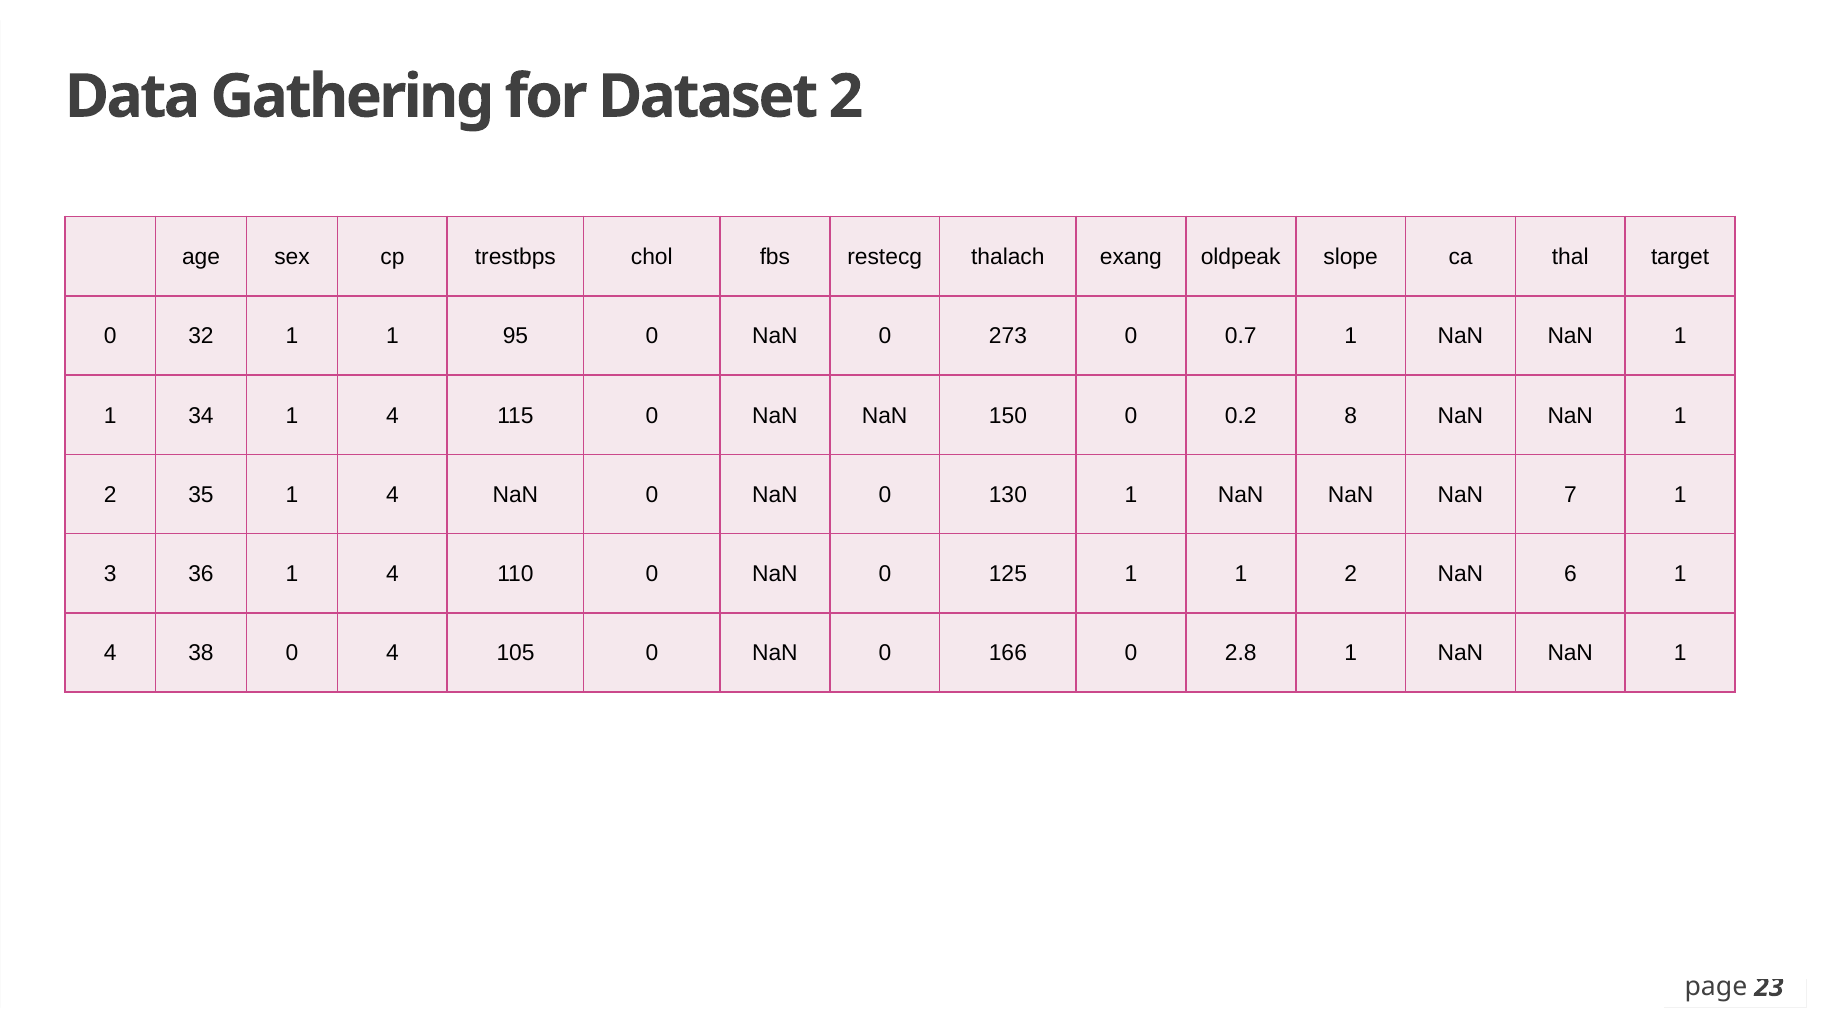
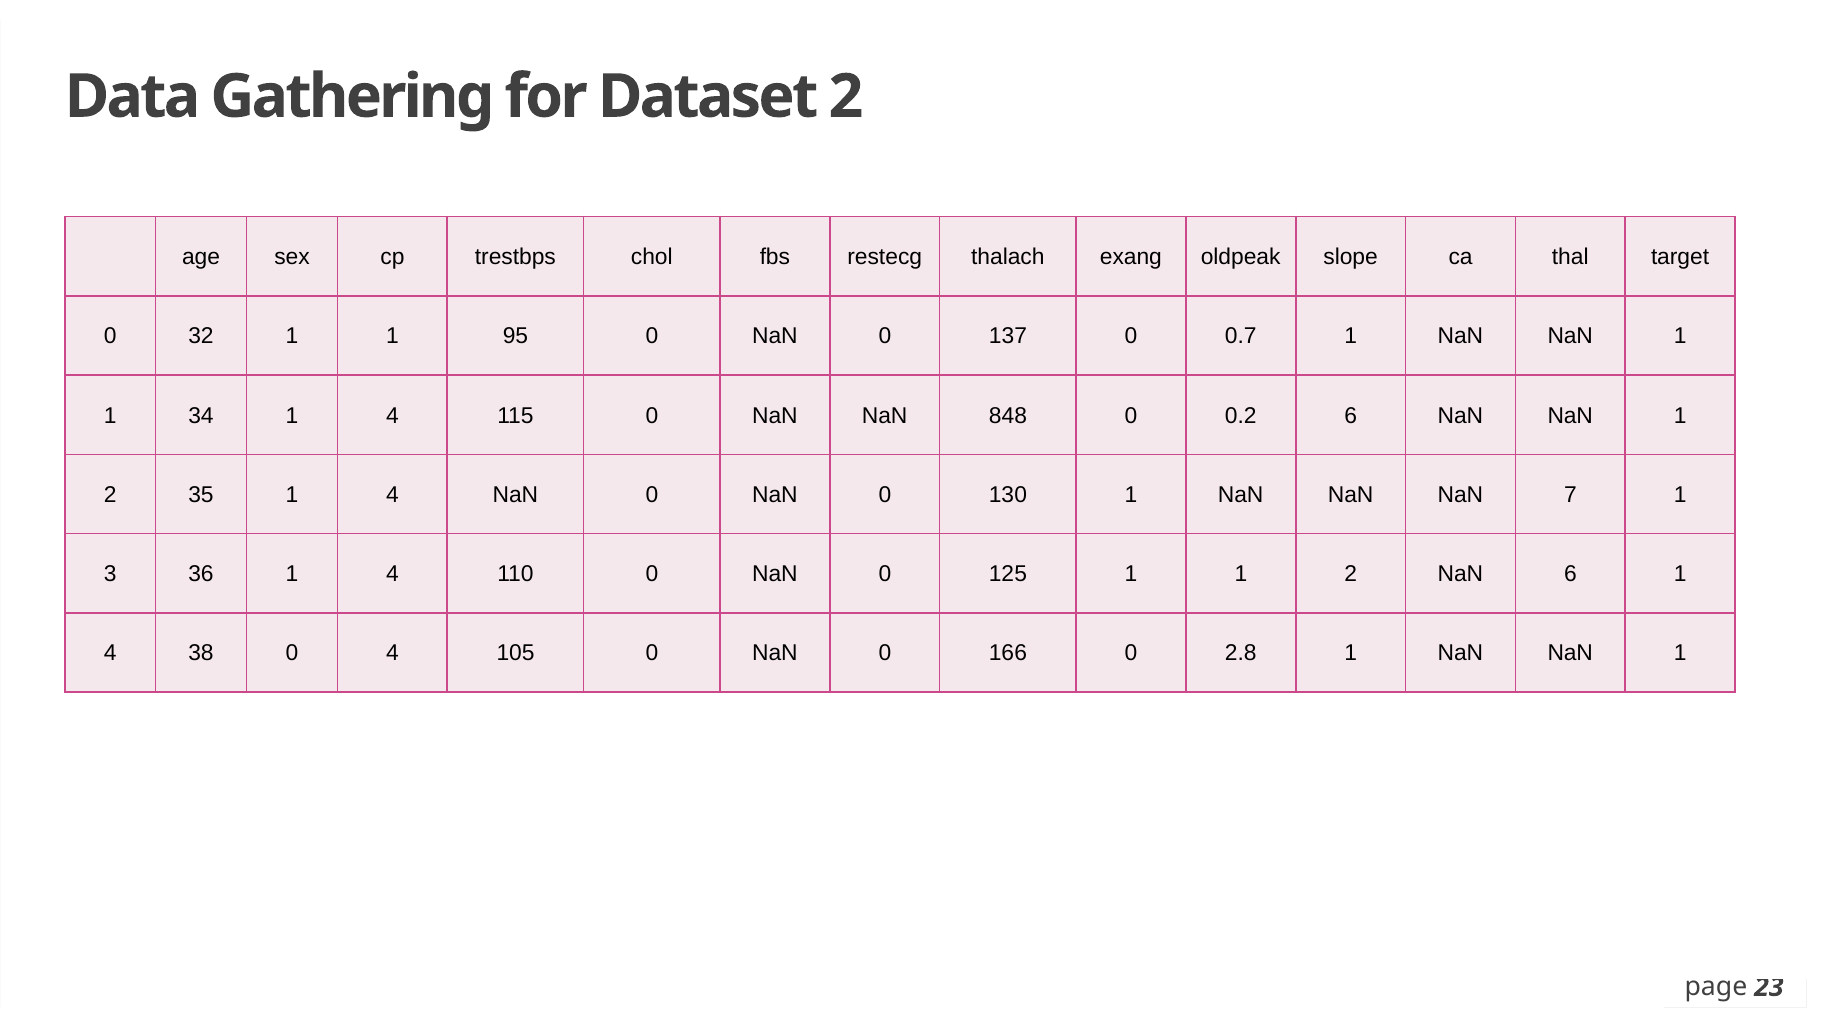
273: 273 -> 137 (1008, 336)
150: 150 -> 848 (1008, 416)
0.2 8: 8 -> 6 (1351, 416)
